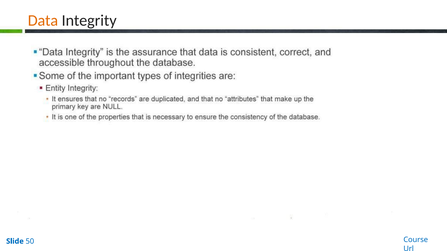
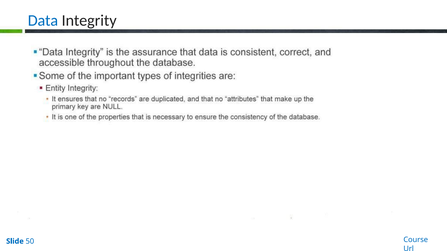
Data colour: orange -> blue (43, 21)
